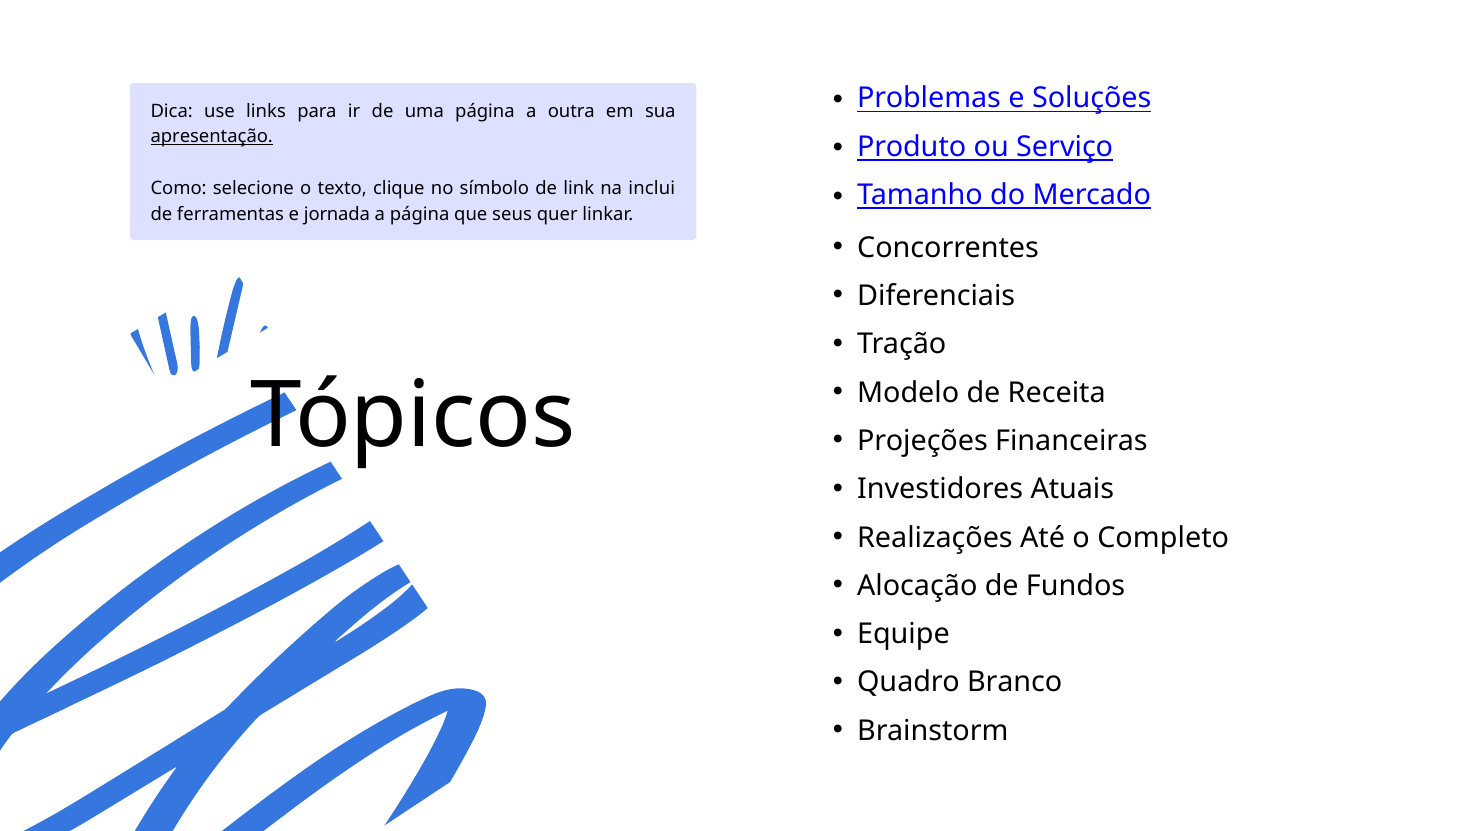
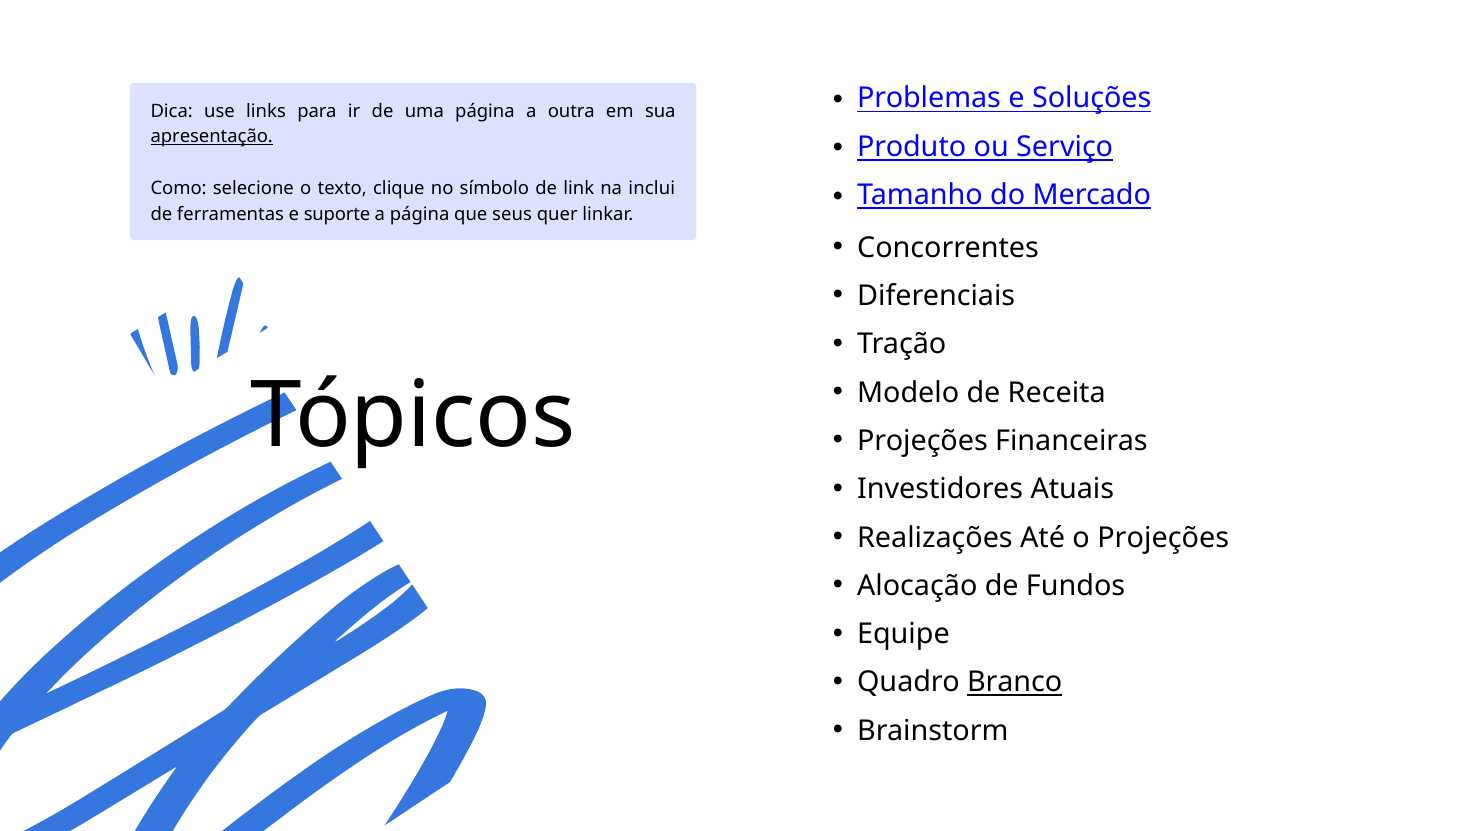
jornada: jornada -> suporte (337, 214)
o Completo: Completo -> Projeções (1163, 538)
Branco underline: none -> present (1015, 683)
